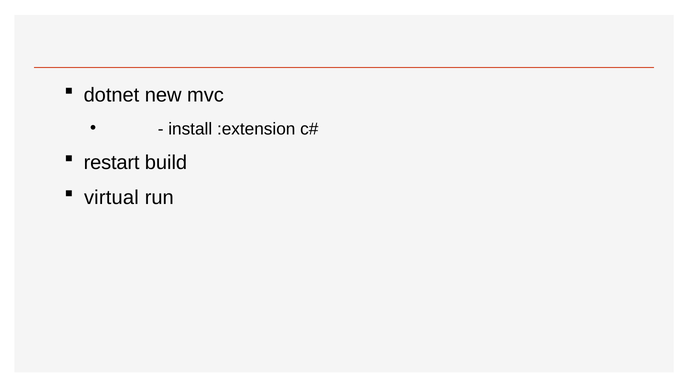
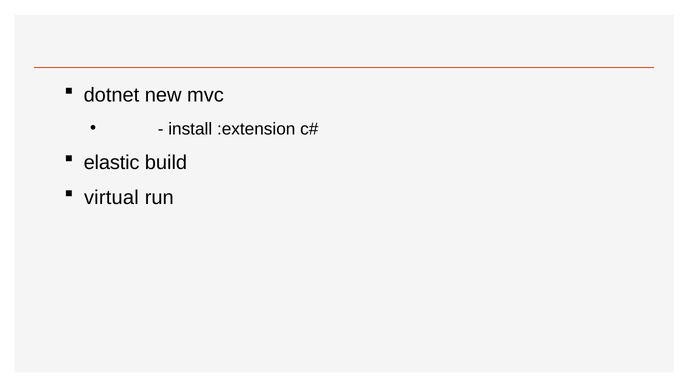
restart: restart -> elastic (112, 162)
